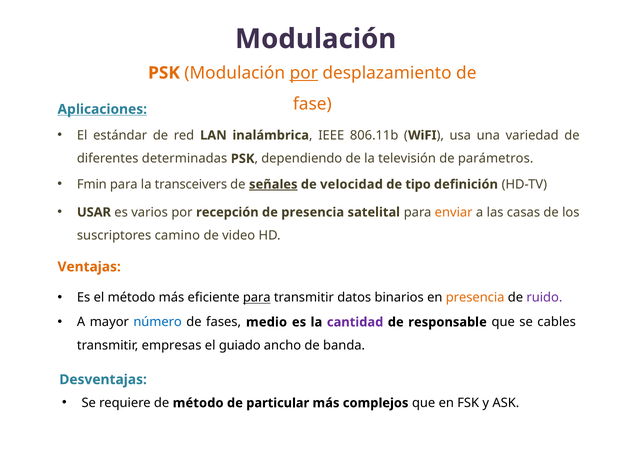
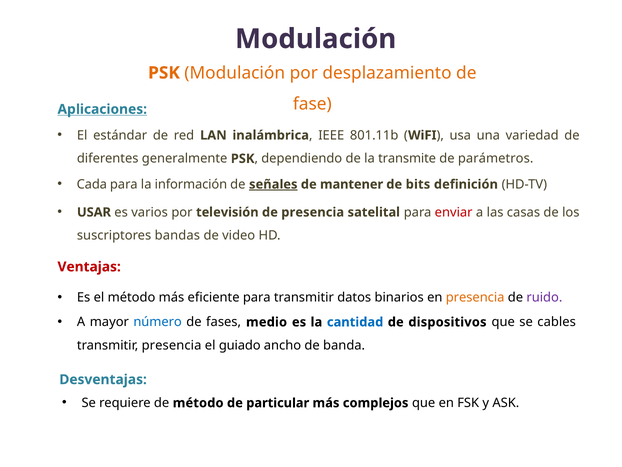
por underline: present -> none (304, 73)
806.11b: 806.11b -> 801.11b (374, 135)
determinadas: determinadas -> generalmente (185, 158)
televisión: televisión -> transmite (407, 158)
Fmin: Fmin -> Cada (92, 184)
transceivers: transceivers -> información (191, 184)
velocidad: velocidad -> mantener (352, 184)
tipo: tipo -> bits (418, 184)
recepción: recepción -> televisión (227, 212)
enviar colour: orange -> red (454, 212)
camino: camino -> bandas (177, 235)
Ventajas colour: orange -> red (89, 267)
para underline: present -> none (257, 297)
cantidad colour: purple -> blue (355, 322)
responsable: responsable -> dispositivos (447, 322)
transmitir empresas: empresas -> presencia (172, 345)
